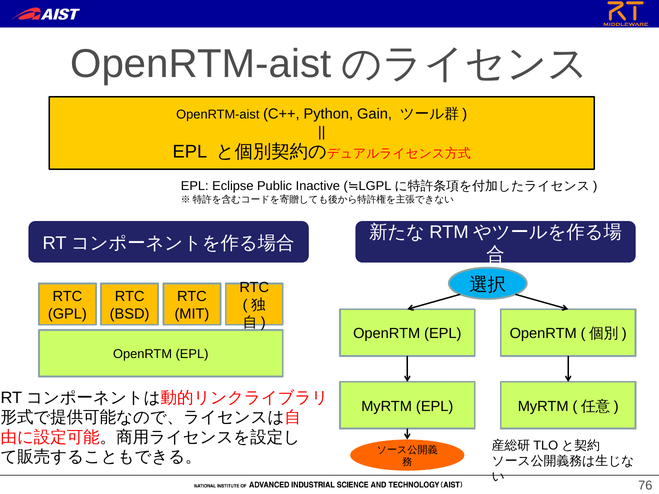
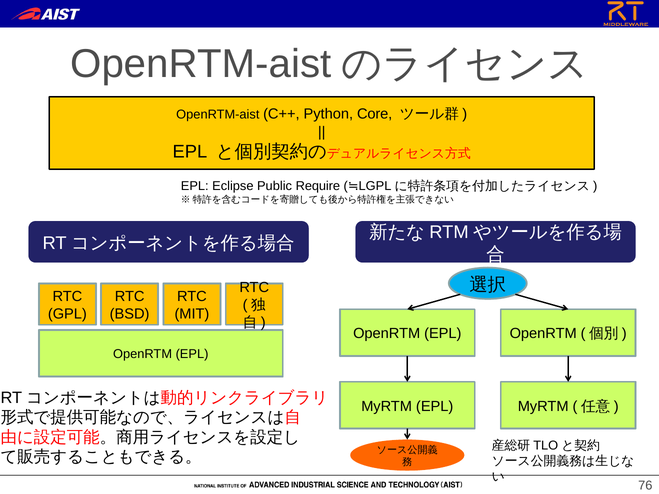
Gain: Gain -> Core (375, 114)
Inactive: Inactive -> Require (318, 186)
